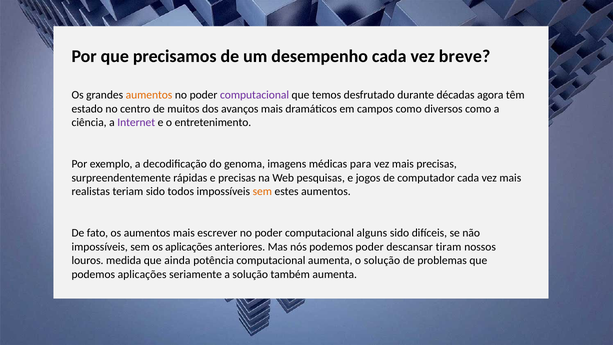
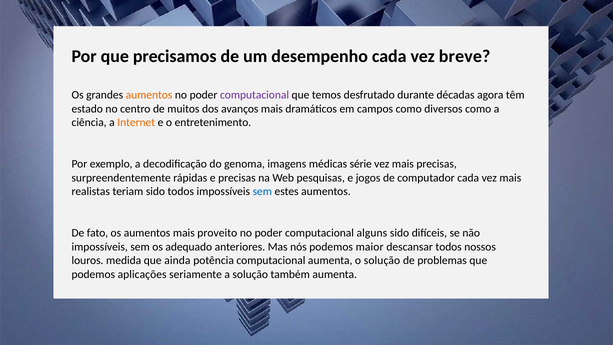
Internet colour: purple -> orange (136, 122)
para: para -> série (361, 164)
sem colour: orange -> blue (262, 191)
escrever: escrever -> proveito (217, 233)
os aplicações: aplicações -> adequado (189, 247)
podemos poder: poder -> maior (370, 247)
descansar tiram: tiram -> todos (449, 247)
